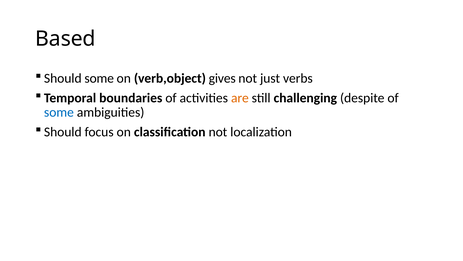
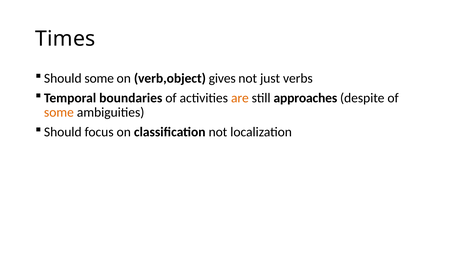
Based: Based -> Times (65, 39)
challenging: challenging -> approaches (305, 98)
some colour: blue -> orange (59, 112)
